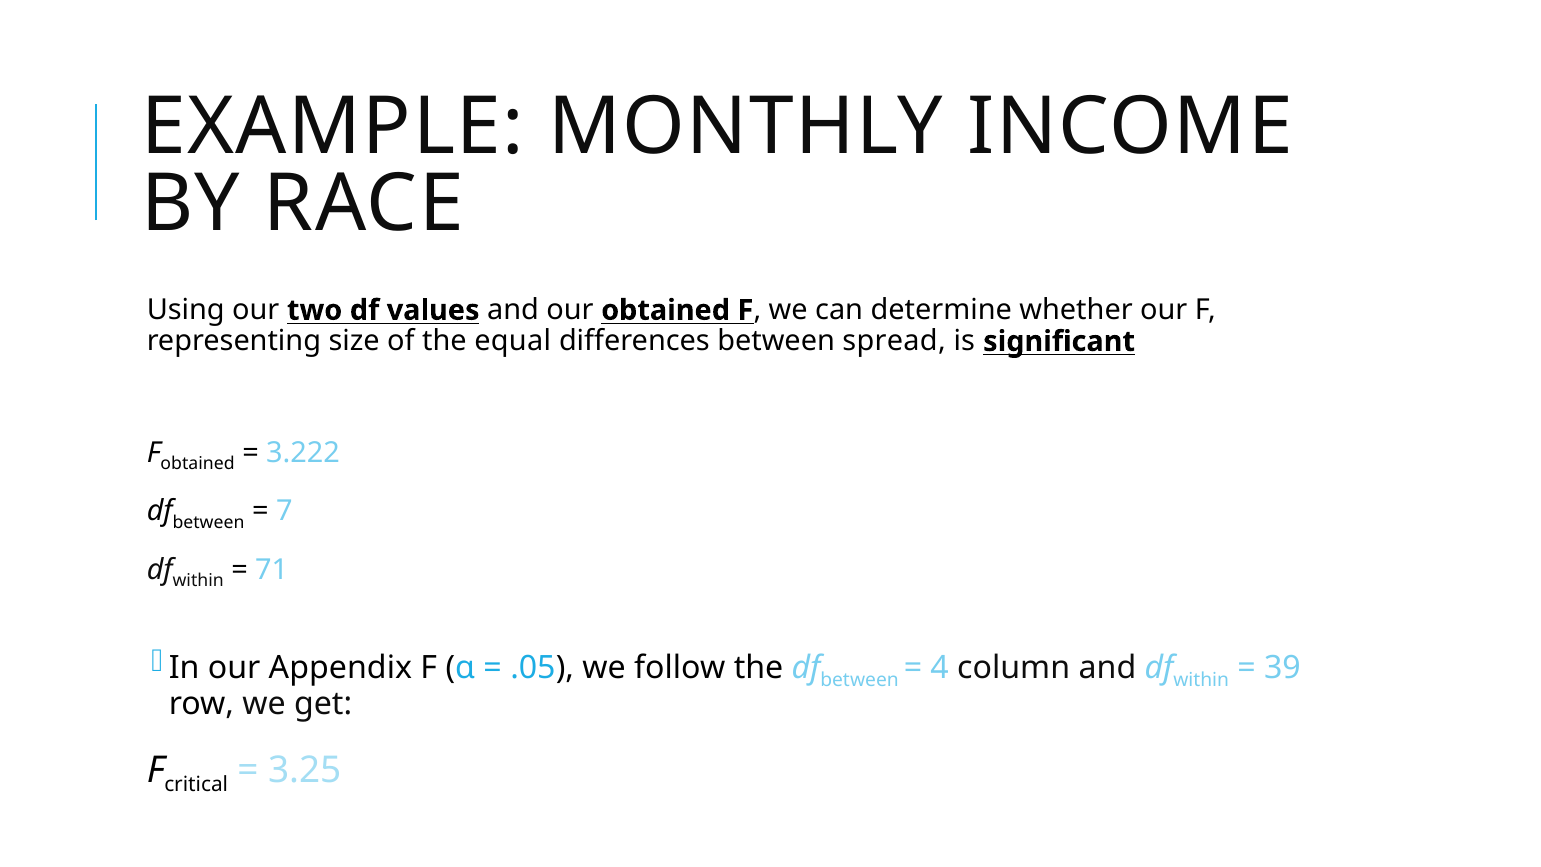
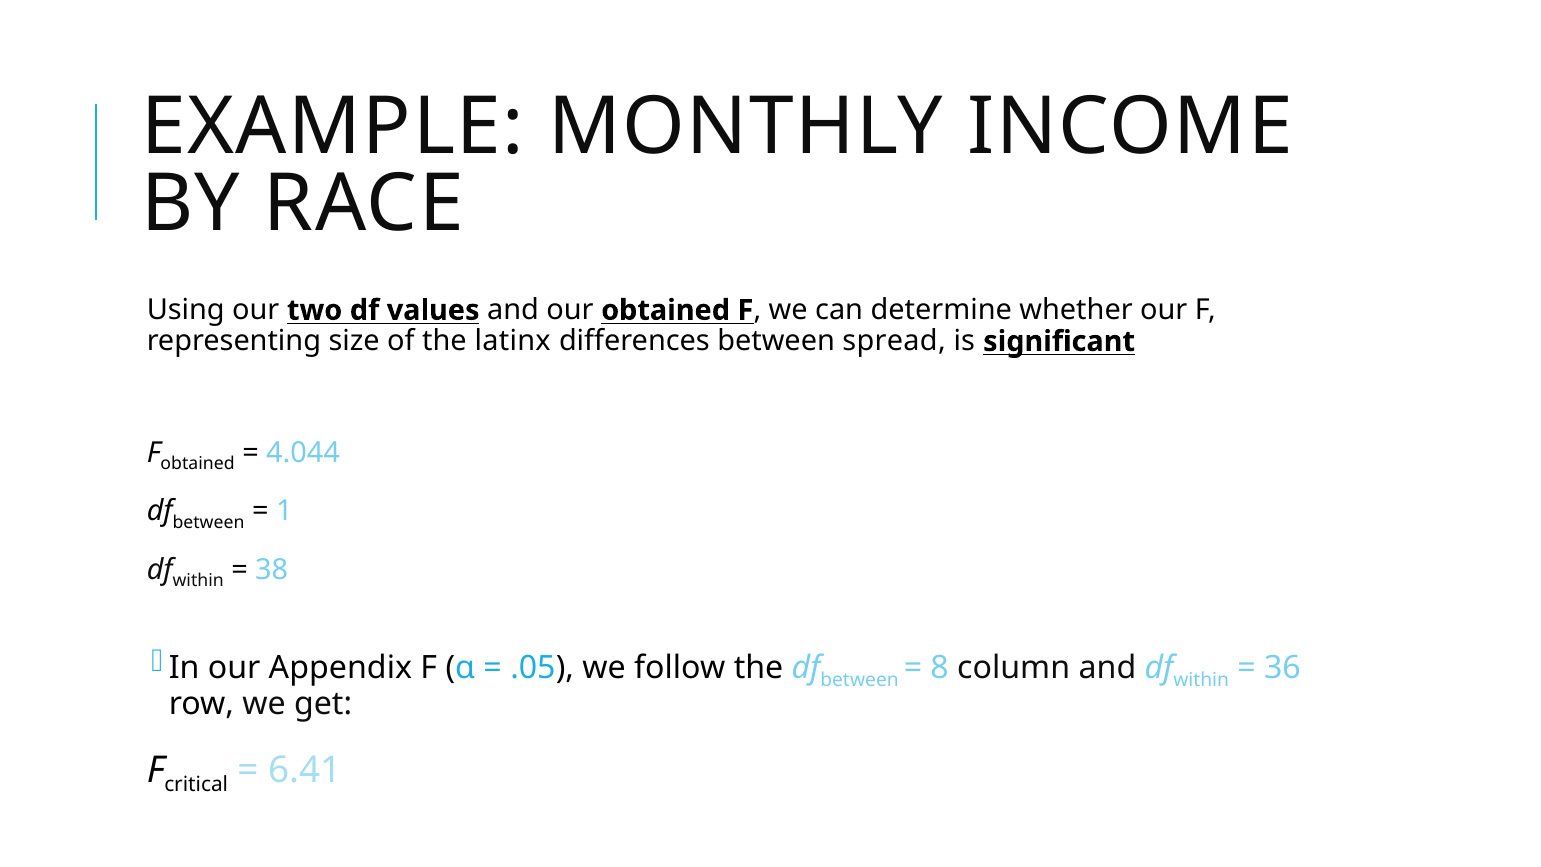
equal: equal -> latinx (513, 341)
3.222: 3.222 -> 4.044 (303, 453)
7: 7 -> 1 (284, 511)
71: 71 -> 38 (272, 569)
4: 4 -> 8 (940, 668)
39: 39 -> 36 (1282, 668)
3.25: 3.25 -> 6.41 (305, 770)
